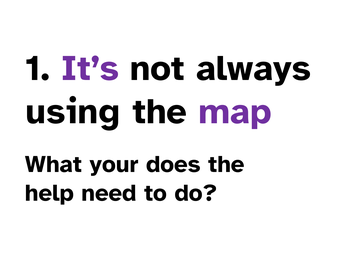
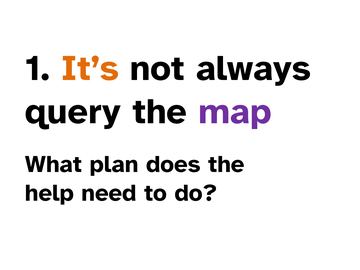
It’s colour: purple -> orange (90, 68)
using: using -> query (73, 111)
your: your -> plan (114, 164)
